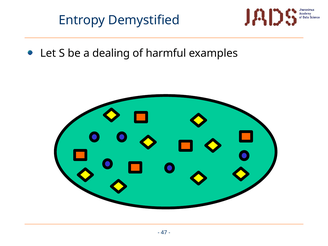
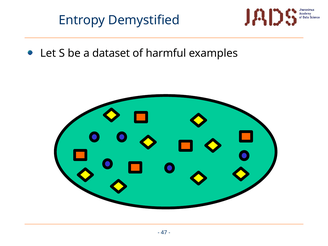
dealing: dealing -> dataset (111, 53)
